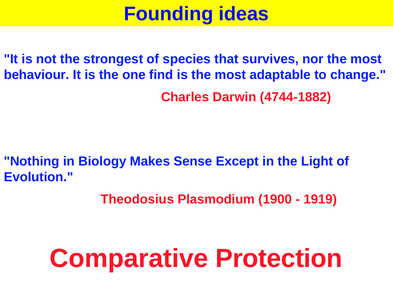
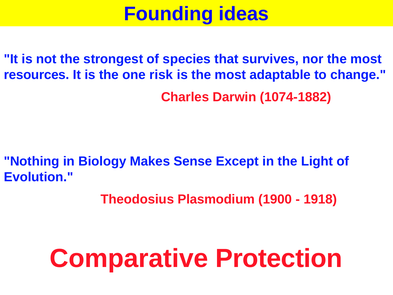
behaviour: behaviour -> resources (37, 75)
find: find -> risk (161, 75)
4744-1882: 4744-1882 -> 1074-1882 (296, 97)
1919: 1919 -> 1918 (320, 199)
